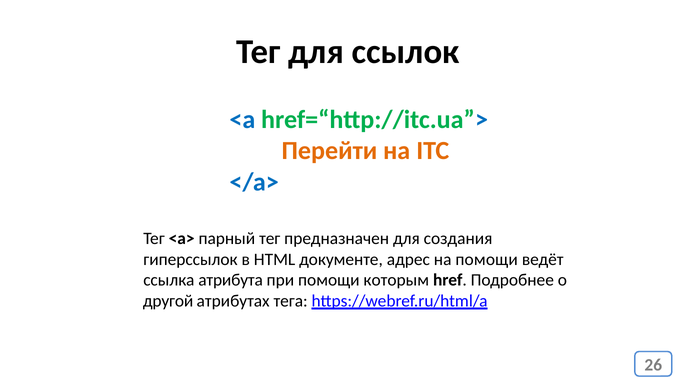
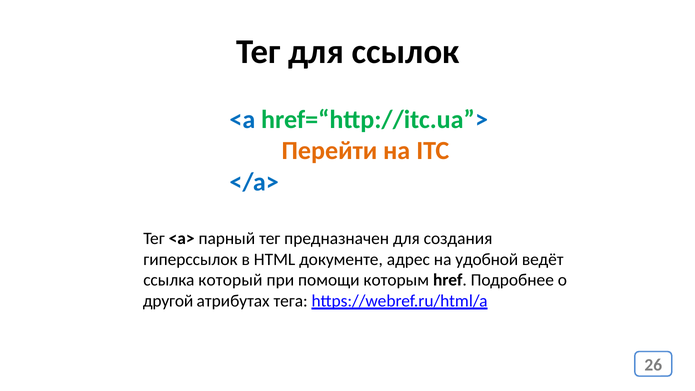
на помощи: помощи -> удобной (487, 259)
атрибута: атрибута -> который (230, 280)
